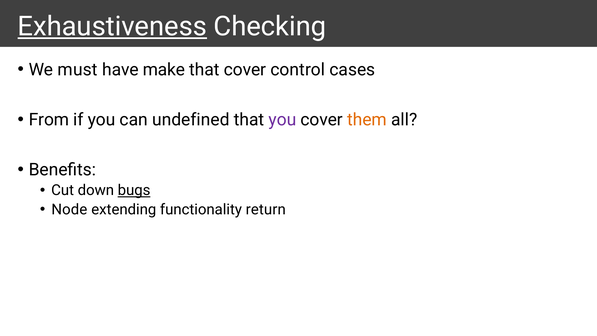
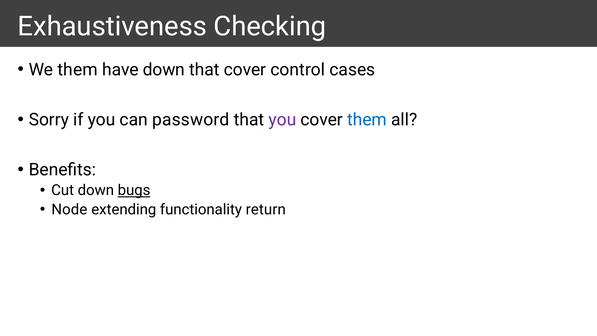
Exhaustiveness underline: present -> none (112, 26)
We must: must -> them (78, 70)
have make: make -> down (164, 70)
From: From -> Sorry (49, 120)
undefined: undefined -> password (191, 120)
them colour: orange -> blue (367, 120)
